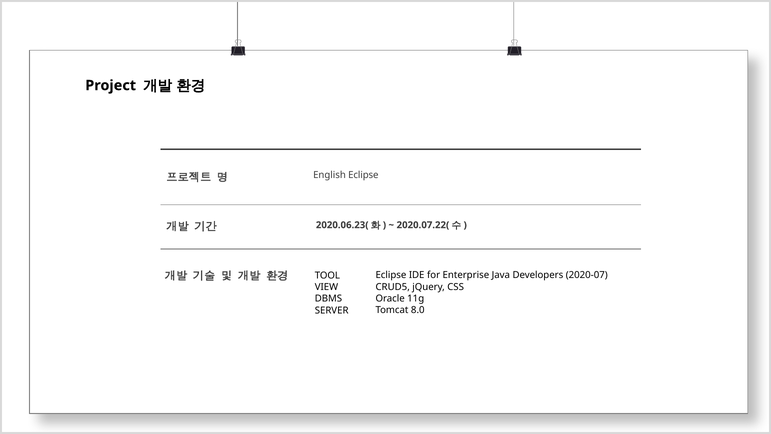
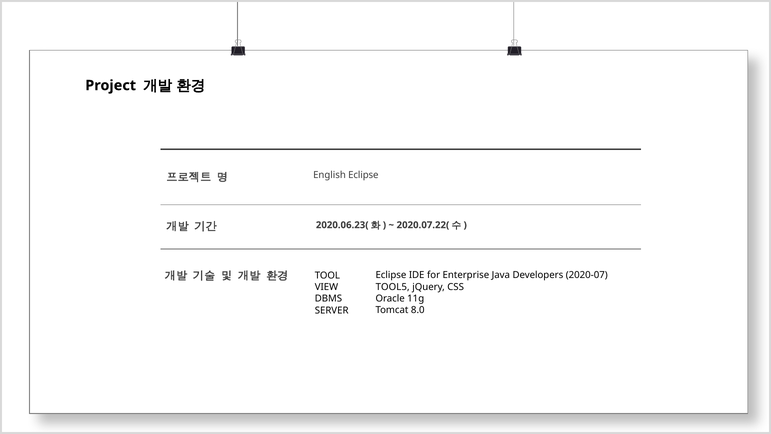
CRUD5: CRUD5 -> TOOL5 (393, 287)
